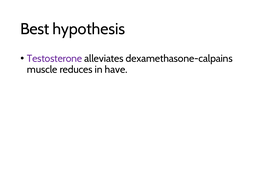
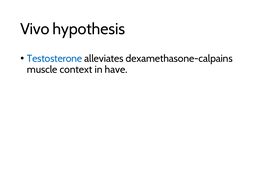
Best: Best -> Vivo (35, 29)
Testosterone colour: purple -> blue (55, 59)
reduces: reduces -> context (76, 70)
